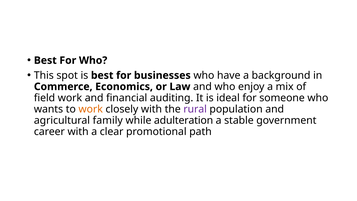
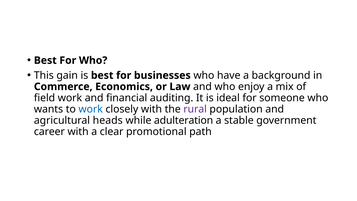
spot: spot -> gain (67, 75)
work colour: orange -> blue (91, 109)
family: family -> heads (108, 120)
